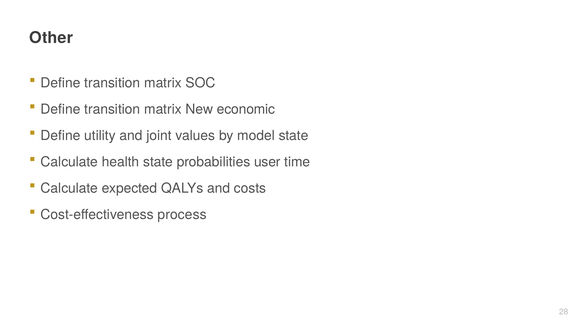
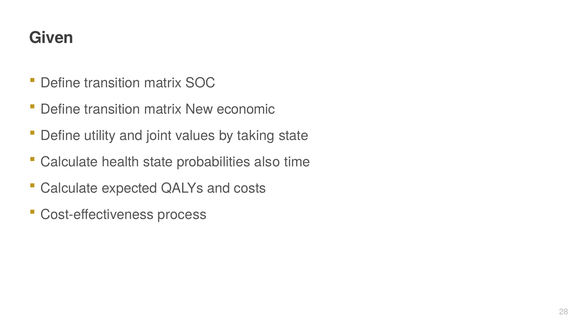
Other: Other -> Given (51, 38)
model: model -> taking (256, 135)
user: user -> also (267, 162)
